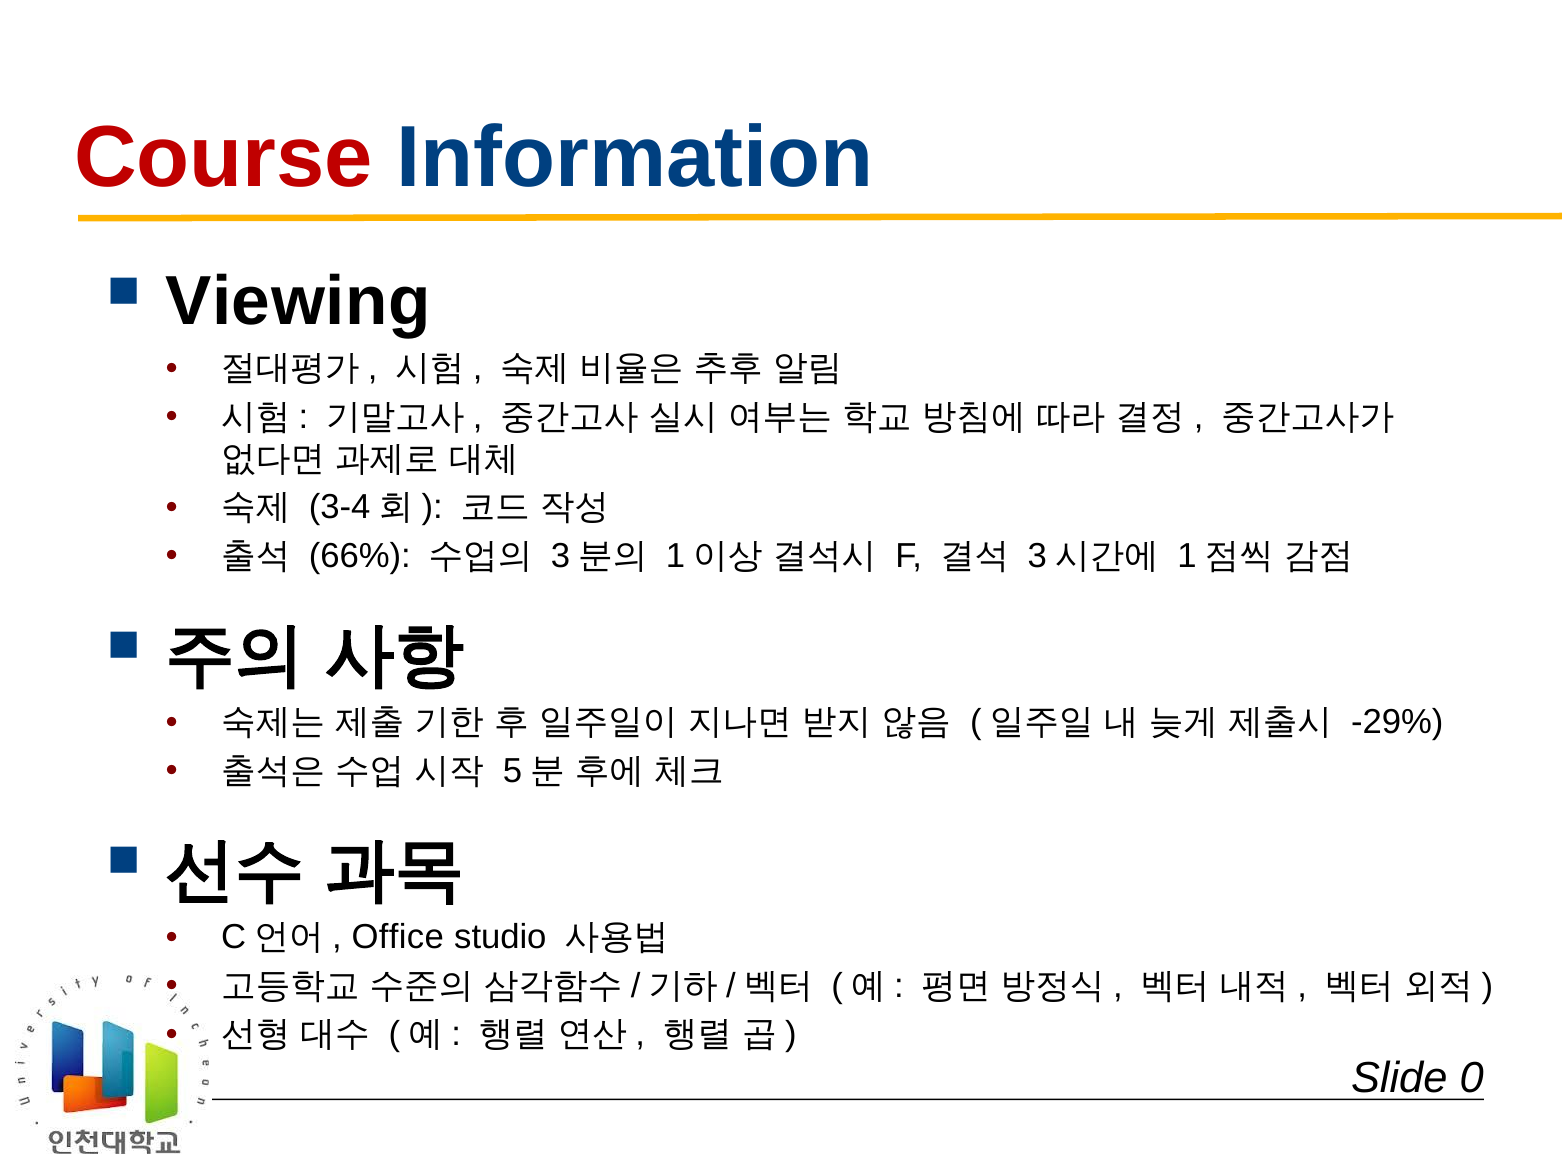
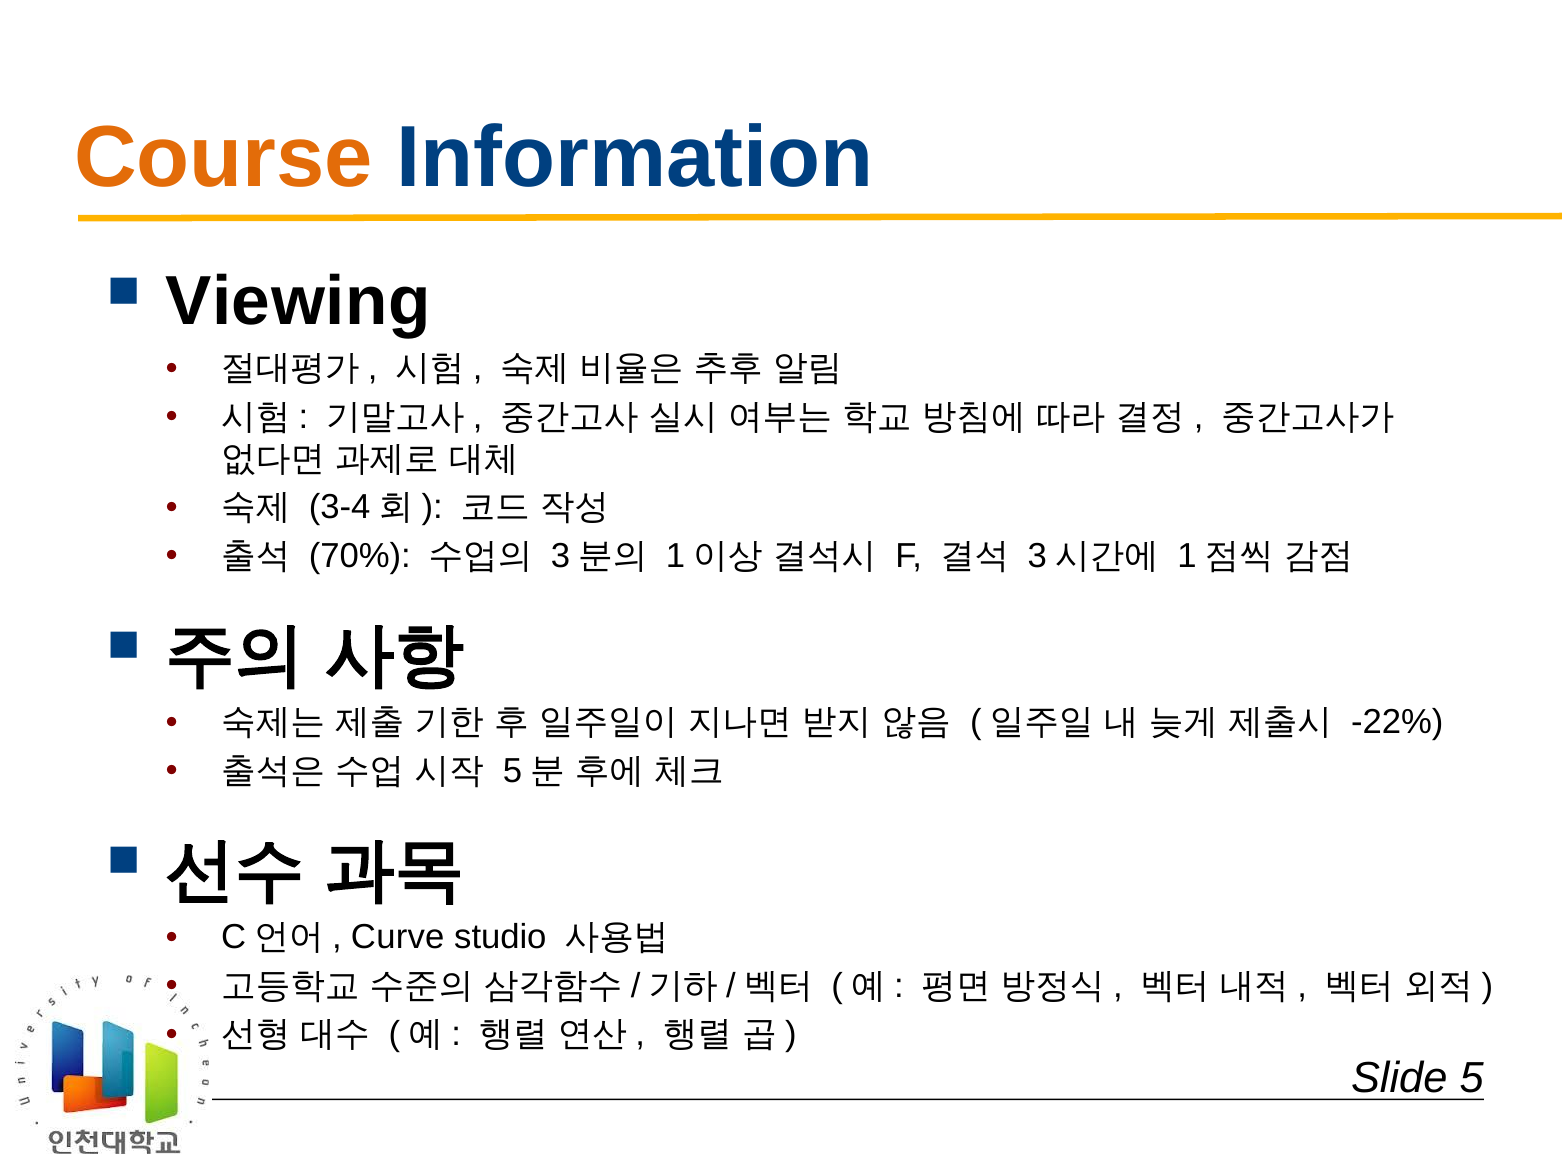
Course colour: red -> orange (223, 158)
66%: 66% -> 70% (360, 556)
-29%: -29% -> -22% (1397, 723)
Office: Office -> Curve (398, 938)
0: 0 -> 5 (1472, 1078)
